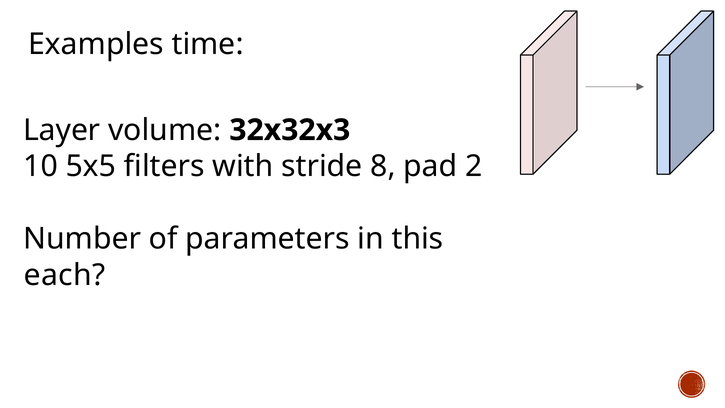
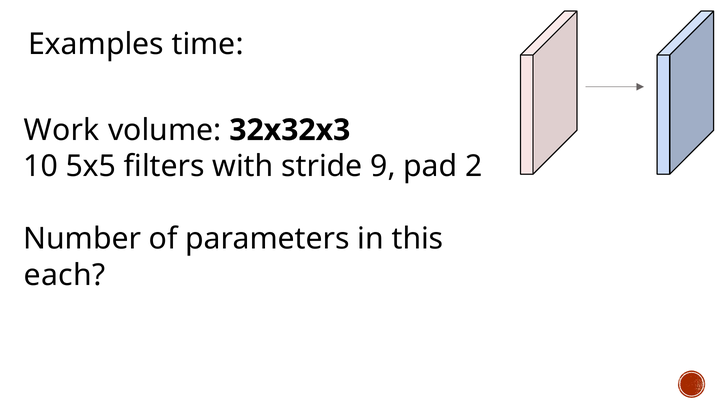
Layer: Layer -> Work (62, 130)
8: 8 -> 9 (383, 166)
